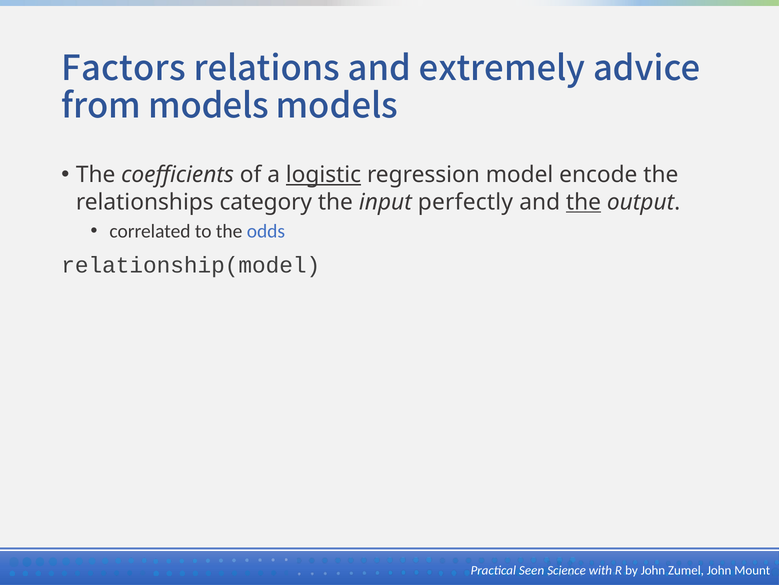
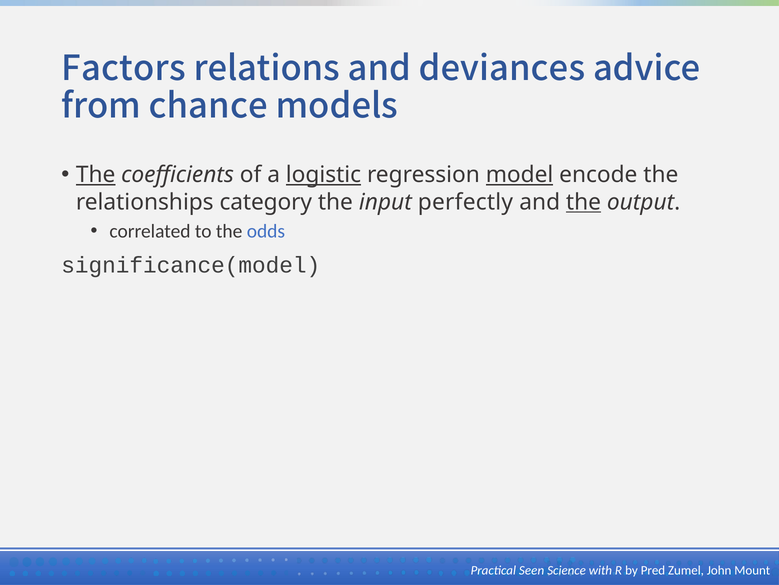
extremely: extremely -> deviances (502, 69)
from models: models -> chance (208, 106)
The underline: none -> present (96, 175)
model underline: none -> present (520, 175)
relationship(model: relationship(model -> significance(model (191, 265)
by John: John -> Pred (653, 570)
